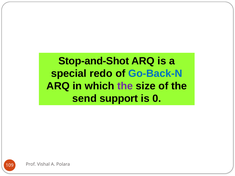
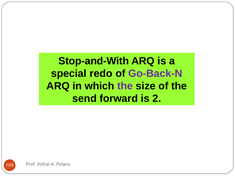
Stop-and-Shot: Stop-and-Shot -> Stop-and-With (94, 61)
Go-Back-N colour: blue -> purple (155, 74)
support: support -> forward (119, 99)
0: 0 -> 2 (157, 99)
